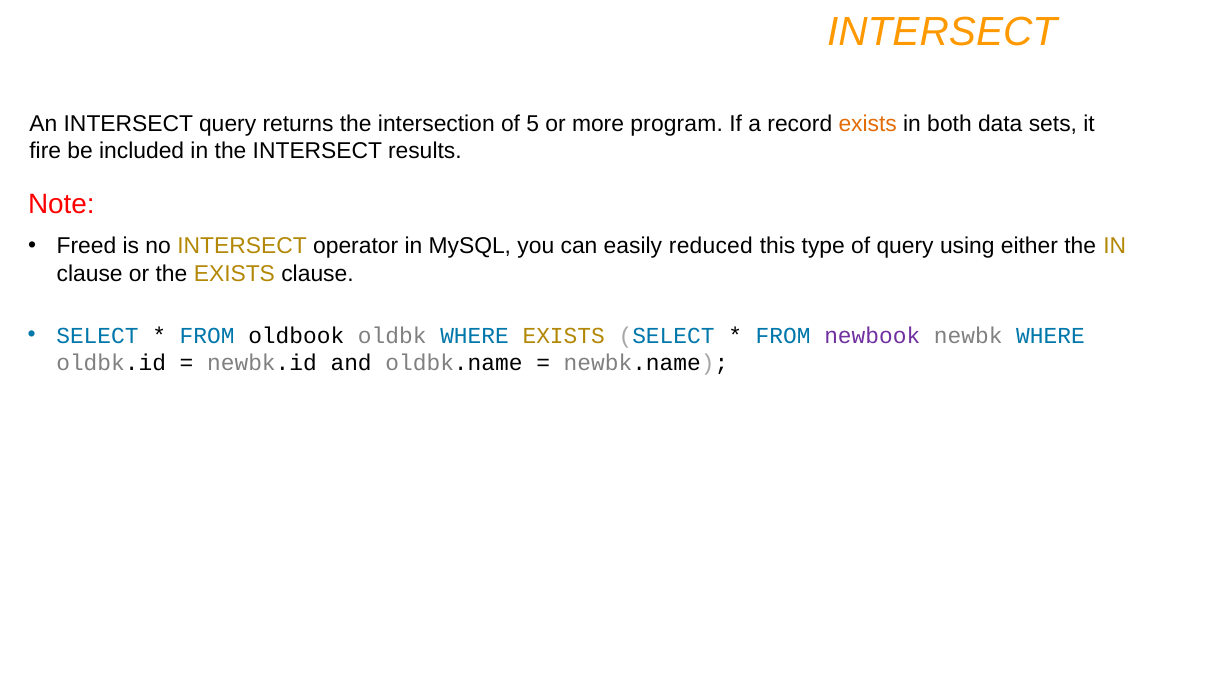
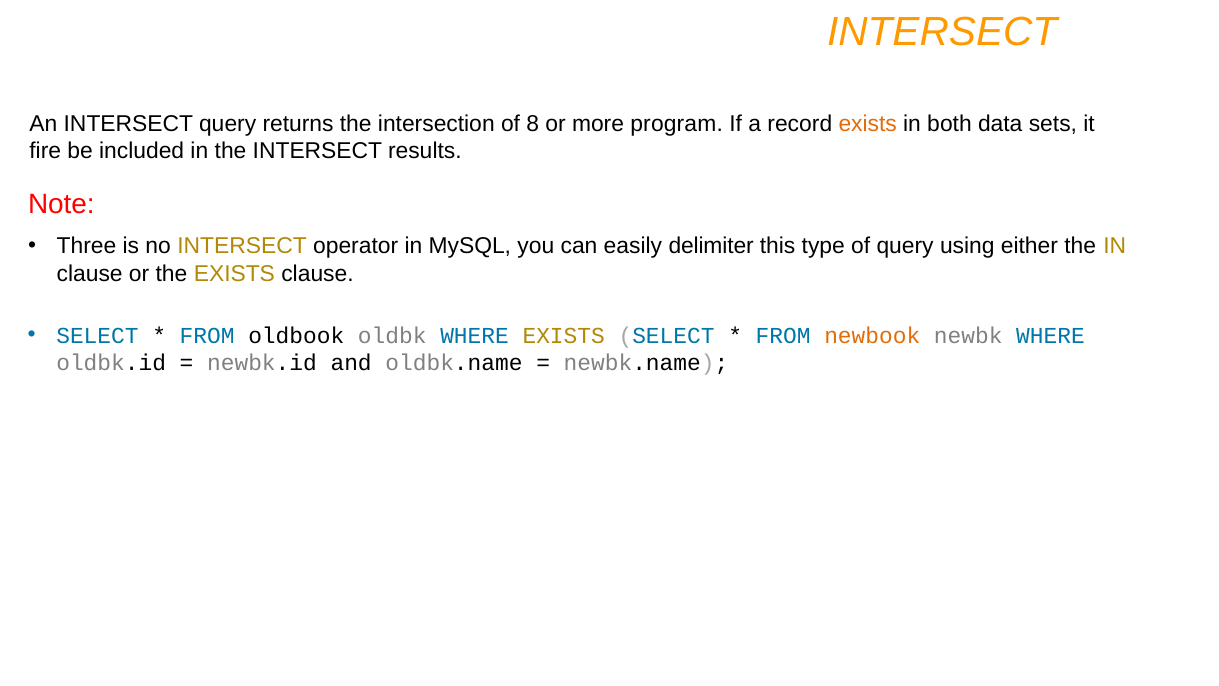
5: 5 -> 8 (533, 123)
Freed: Freed -> Three (87, 246)
reduced: reduced -> delimiter (711, 246)
newbook colour: purple -> orange (872, 335)
